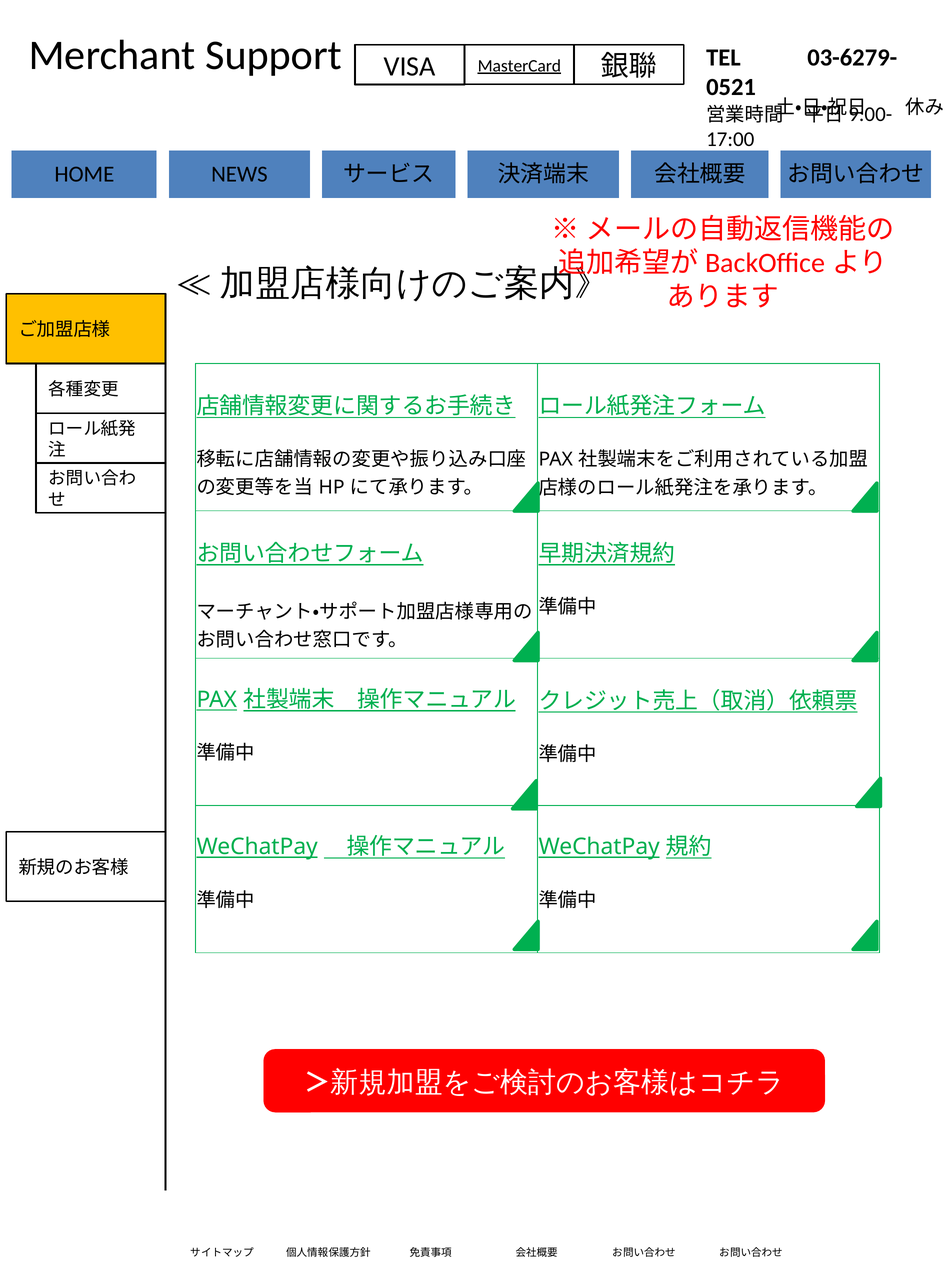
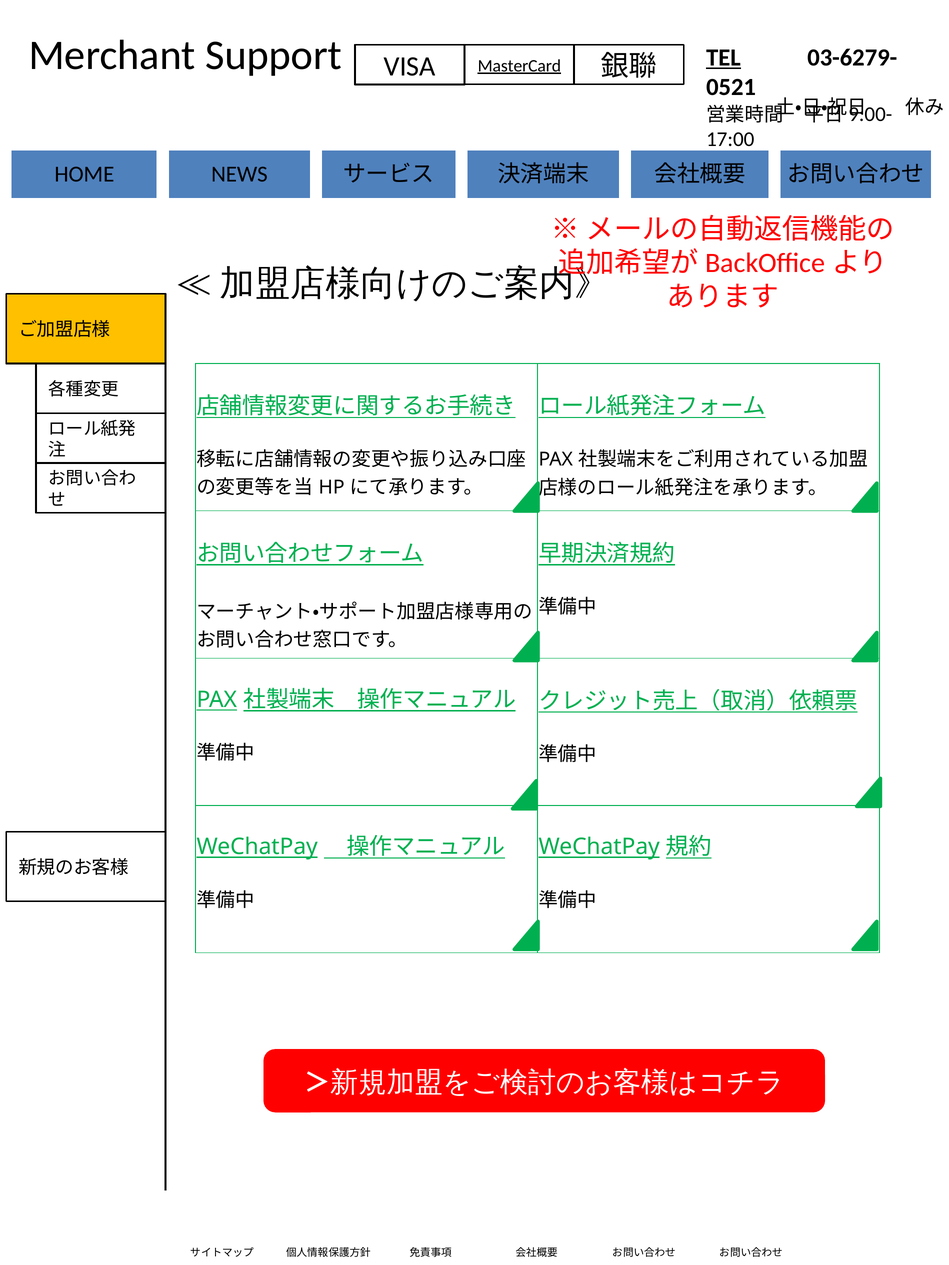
TEL underline: none -> present (723, 57)
